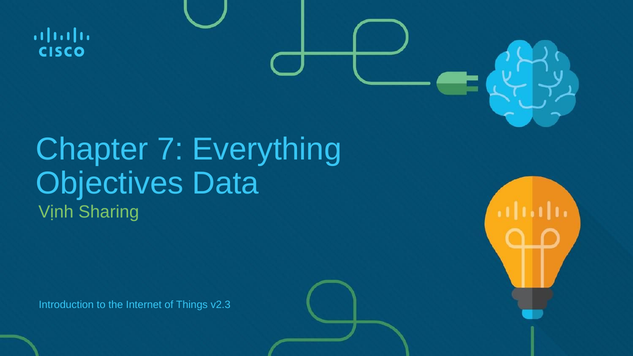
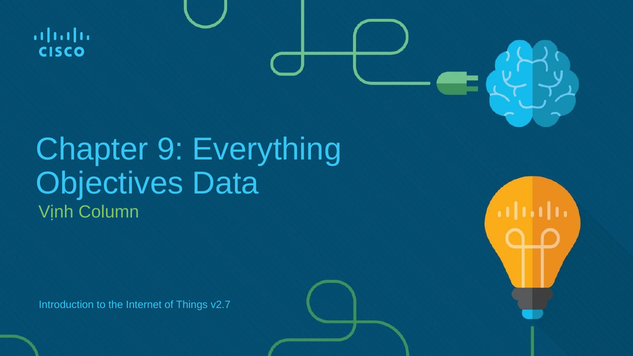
7: 7 -> 9 (170, 149)
Sharing: Sharing -> Column (109, 212)
v2.3: v2.3 -> v2.7 (221, 305)
